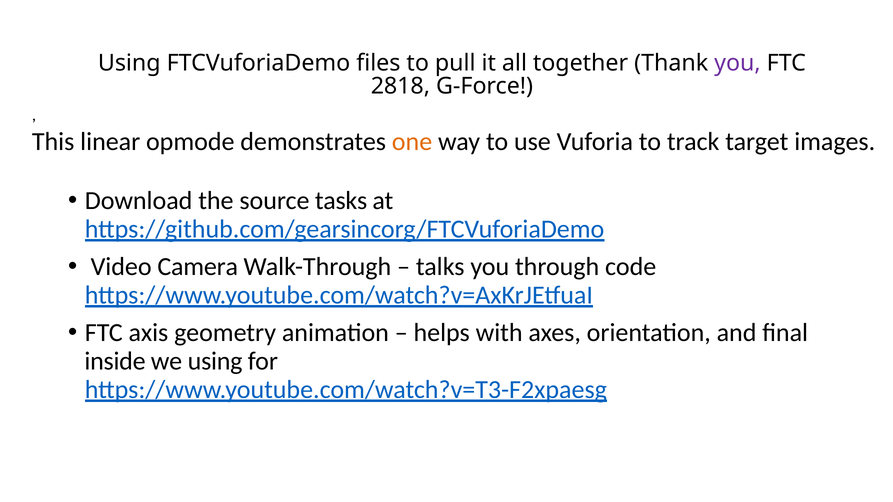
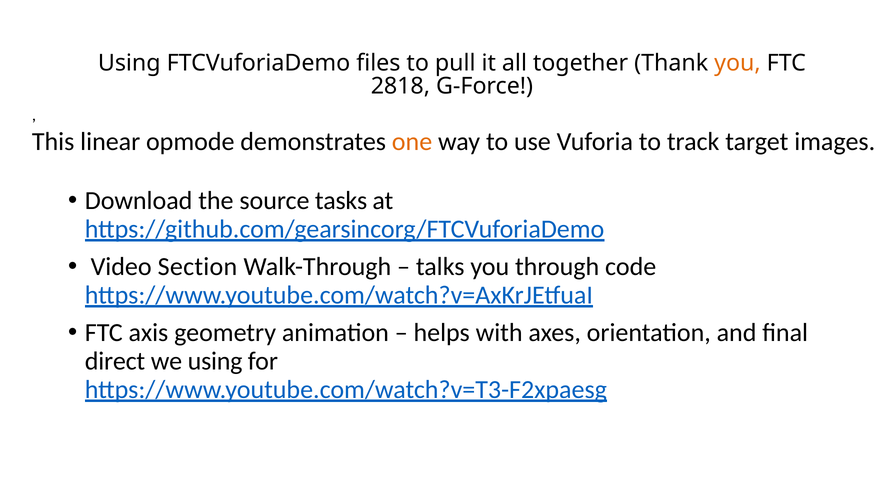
you colour: purple -> orange (737, 63)
Camera: Camera -> Section (197, 267)
inside: inside -> direct (115, 361)
